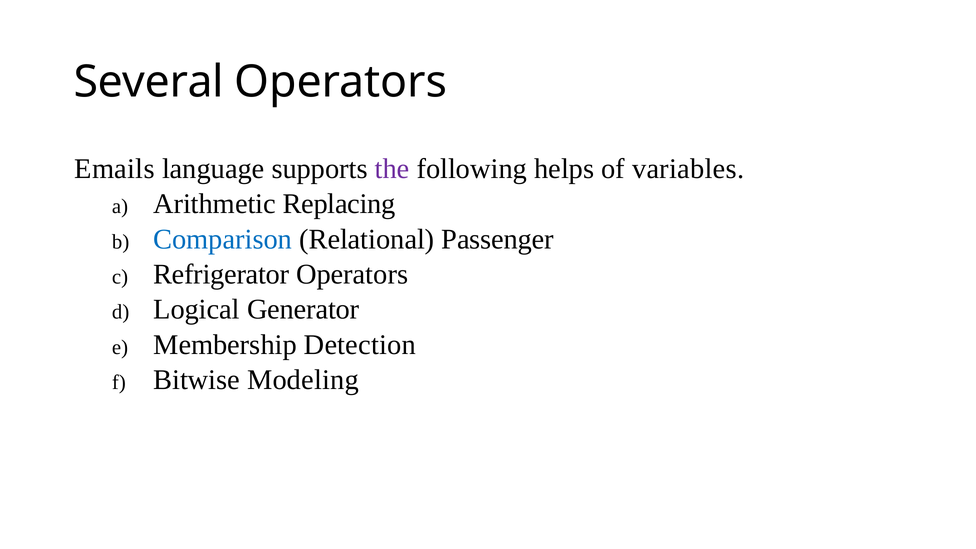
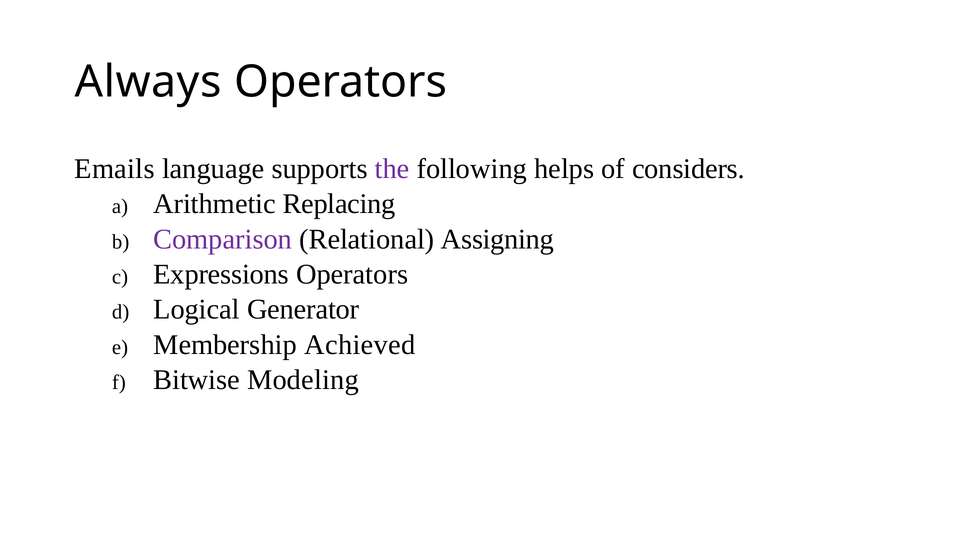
Several: Several -> Always (148, 82)
variables: variables -> considers (688, 169)
Comparison colour: blue -> purple (223, 239)
Passenger: Passenger -> Assigning (498, 239)
Refrigerator: Refrigerator -> Expressions (221, 274)
Detection: Detection -> Achieved (360, 345)
